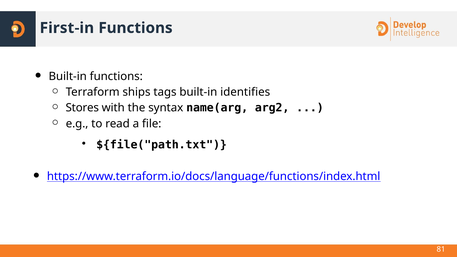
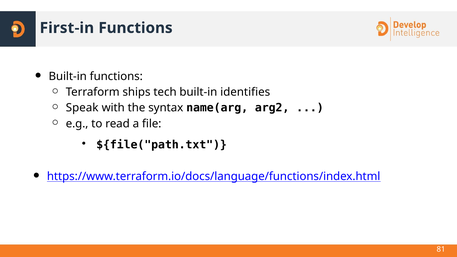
tags: tags -> tech (165, 92)
Stores: Stores -> Speak (82, 108)
